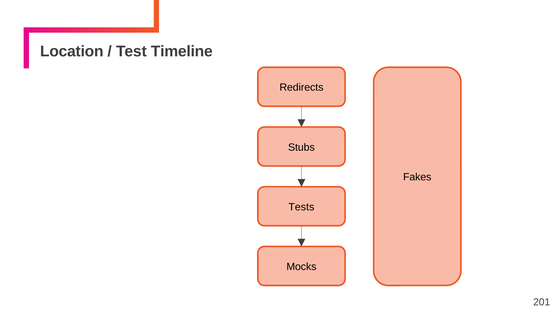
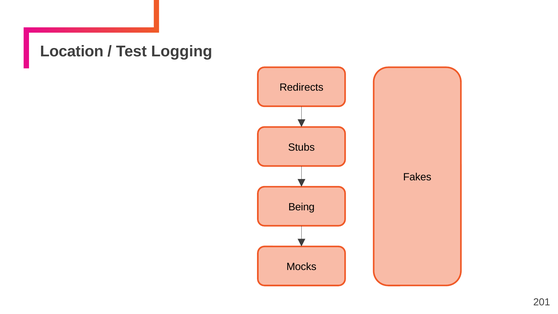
Timeline: Timeline -> Logging (182, 51)
Tests: Tests -> Being (301, 207)
